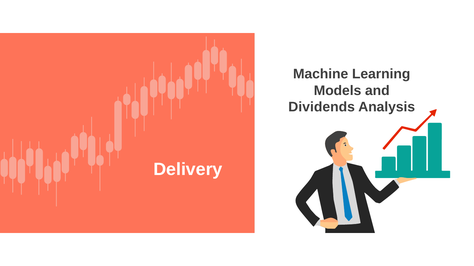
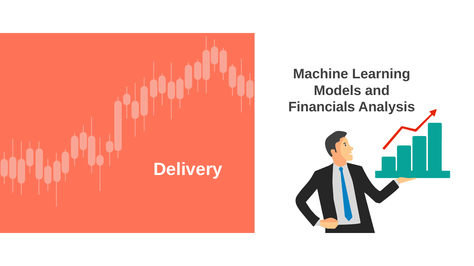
Dividends: Dividends -> Financials (322, 107)
